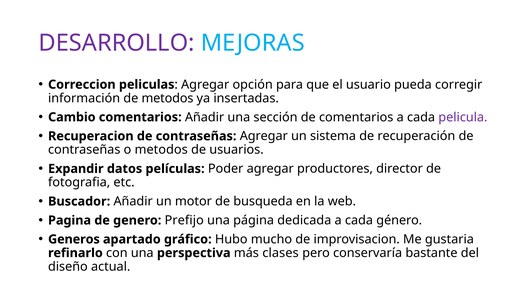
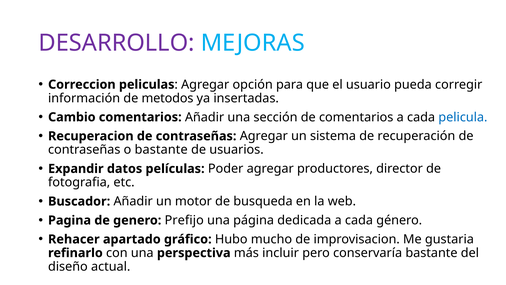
pelicula colour: purple -> blue (463, 117)
o metodos: metodos -> bastante (161, 150)
Generos: Generos -> Rehacer (74, 239)
clases: clases -> incluir (281, 253)
